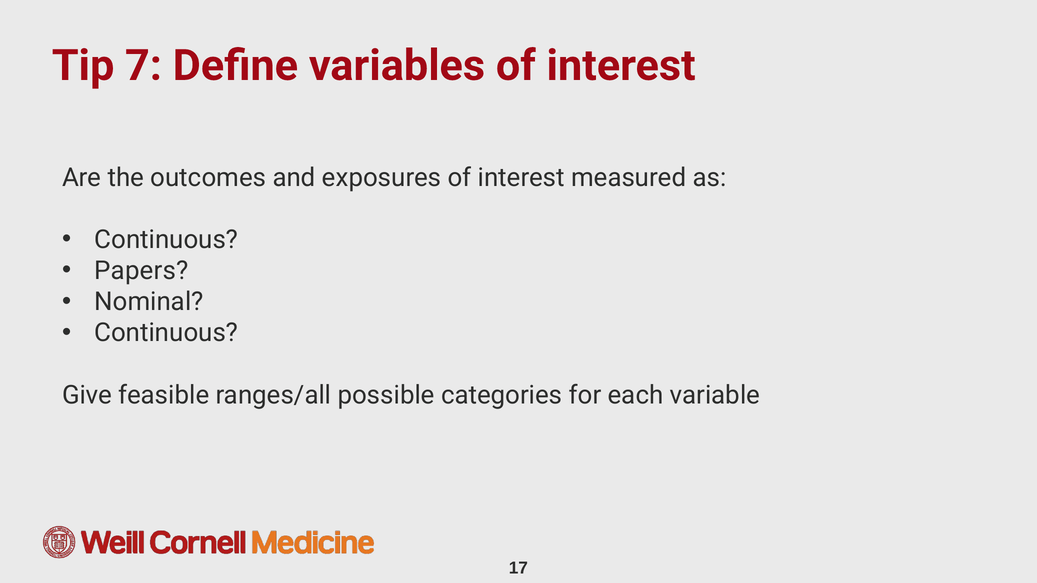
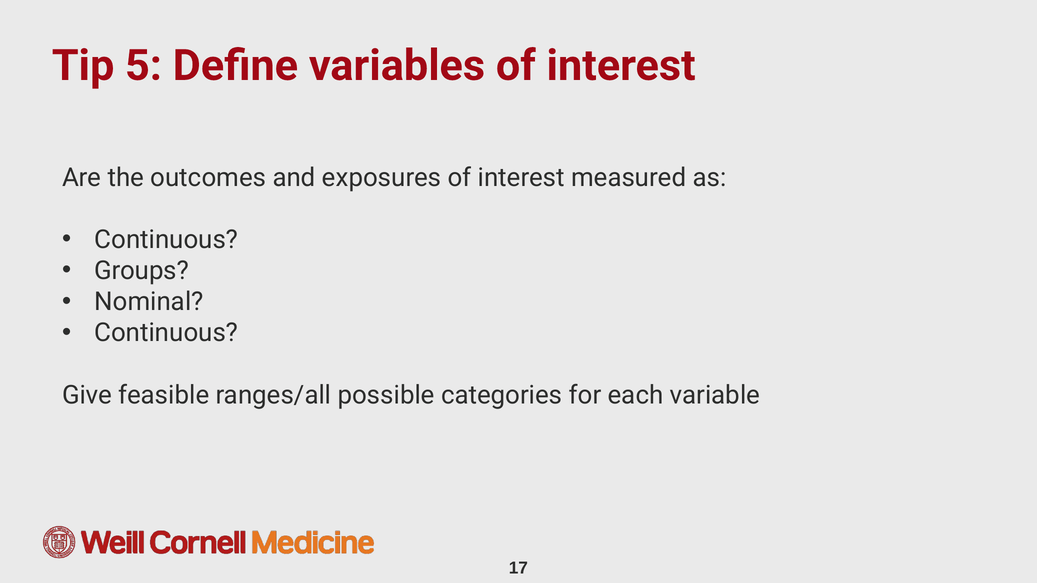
7: 7 -> 5 (143, 66)
Papers: Papers -> Groups (142, 271)
